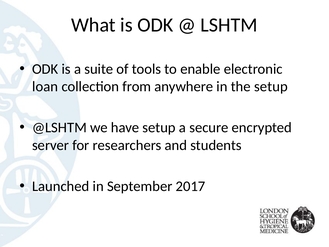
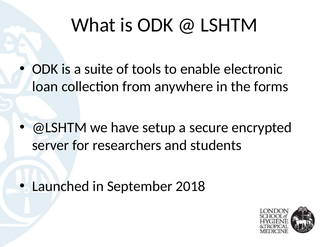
the setup: setup -> forms (271, 87)
2017: 2017 -> 2018 (191, 186)
